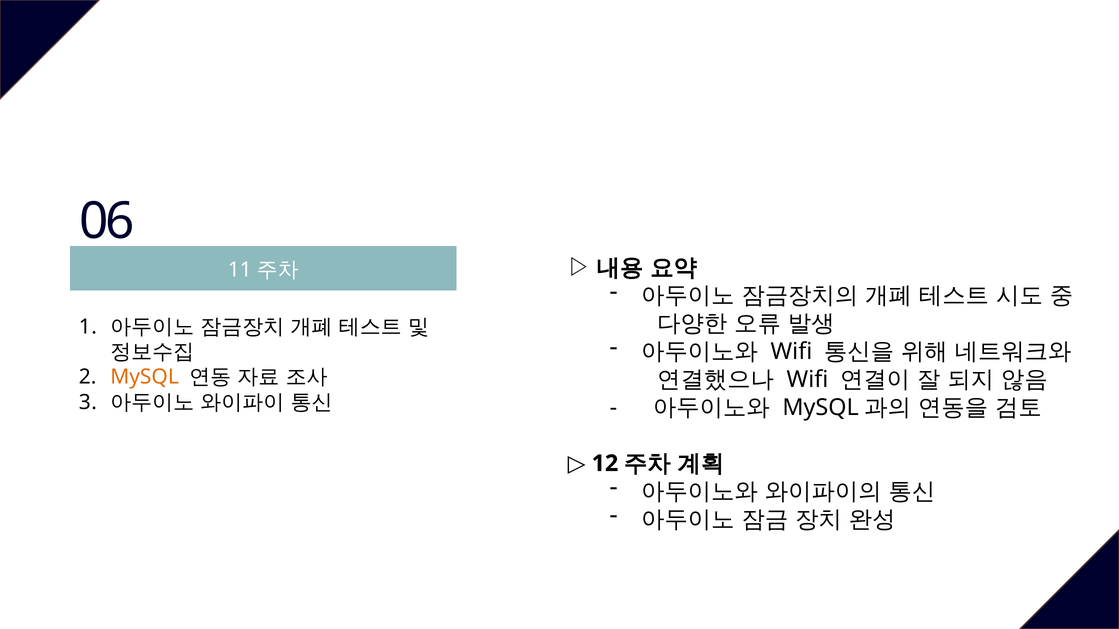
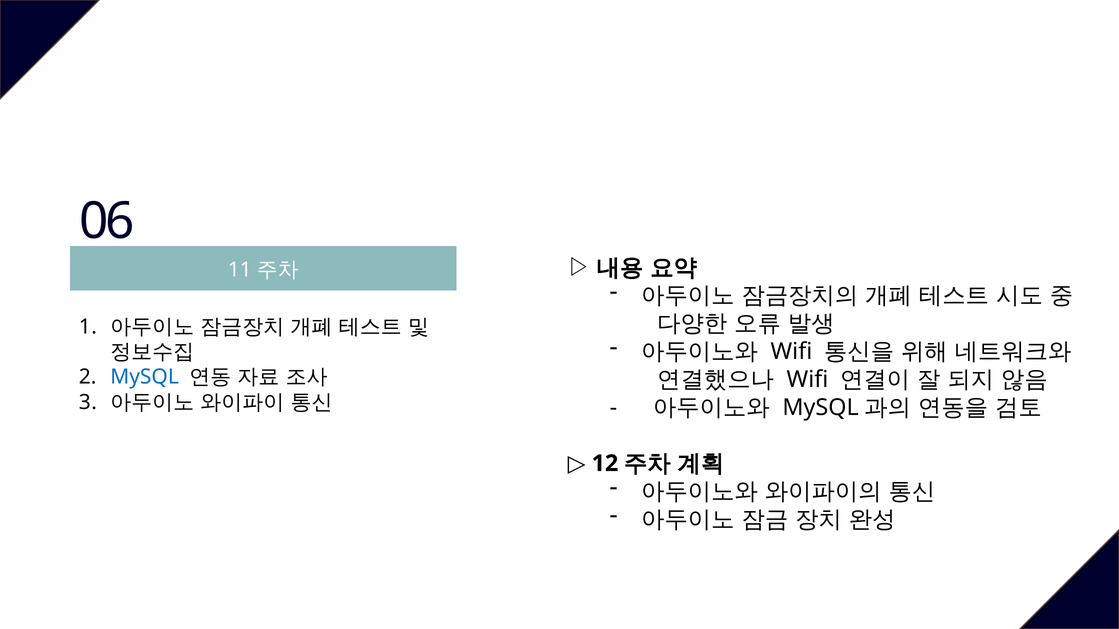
MySQL colour: orange -> blue (145, 377)
